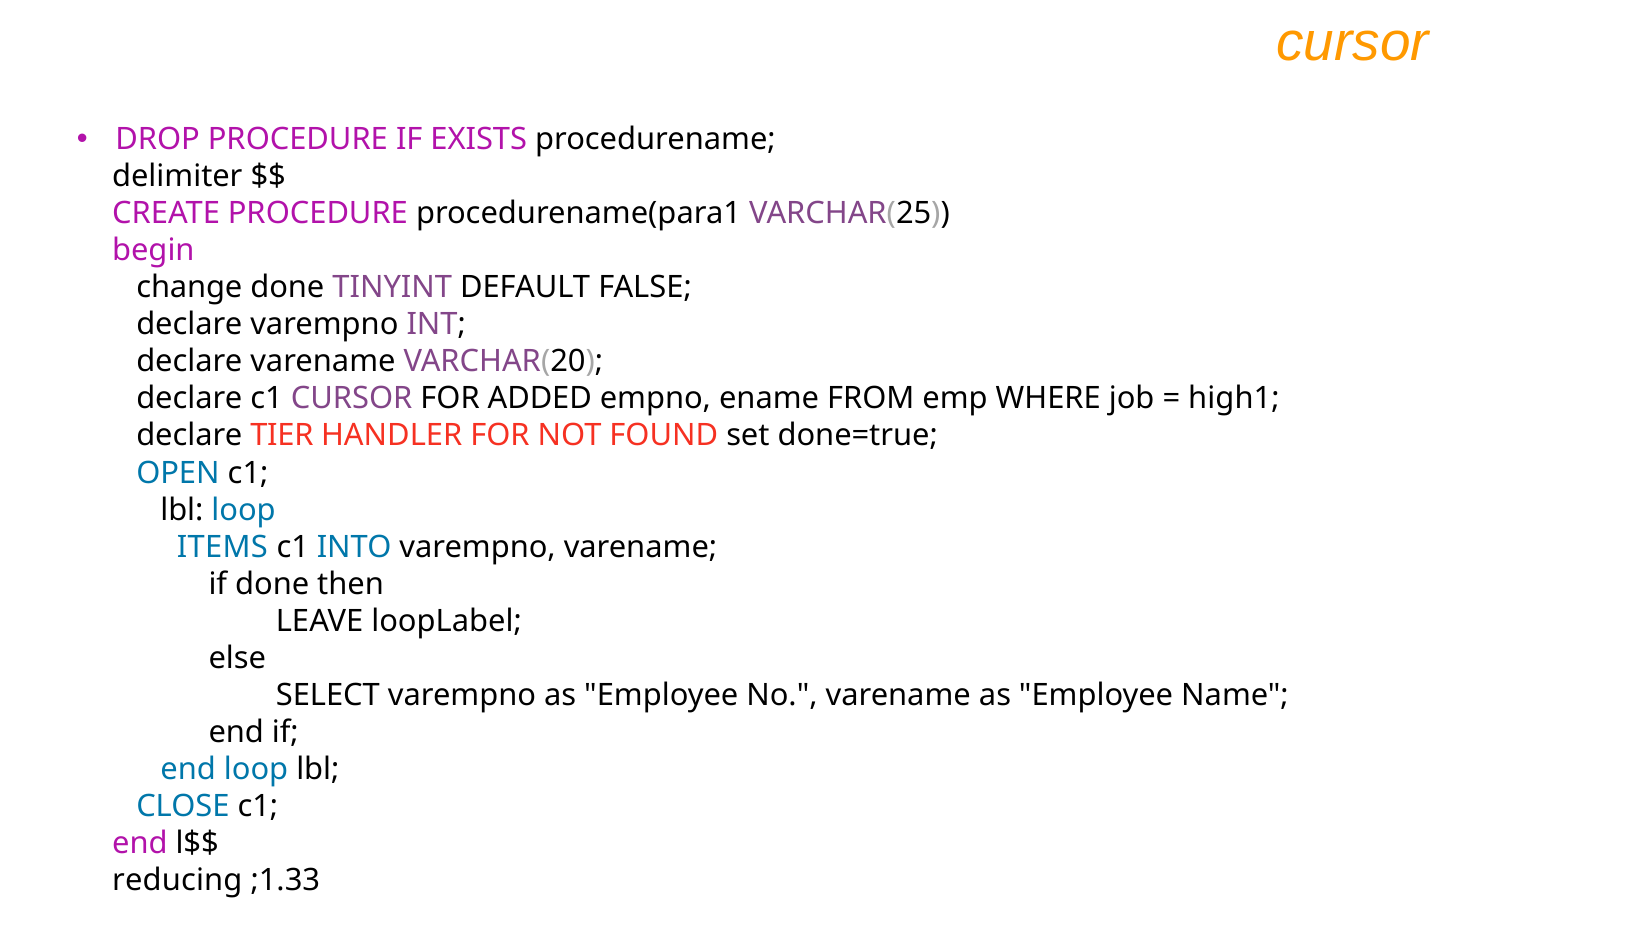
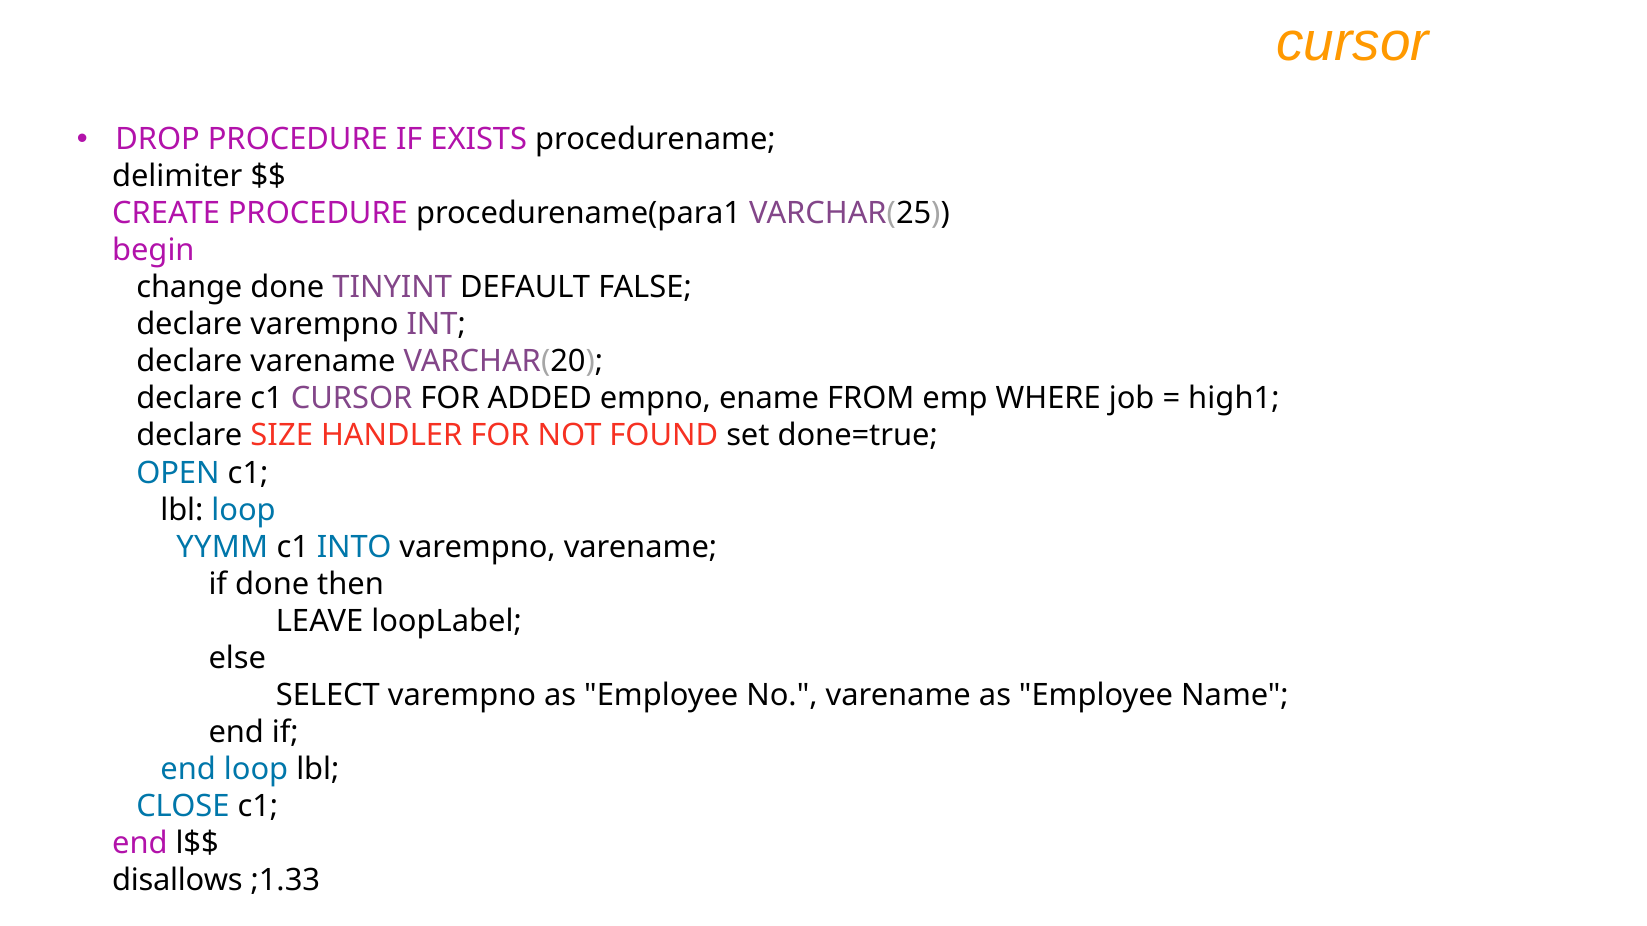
TIER: TIER -> SIZE (282, 436)
ITEMS: ITEMS -> YYMM (222, 547)
reducing: reducing -> disallows (178, 881)
